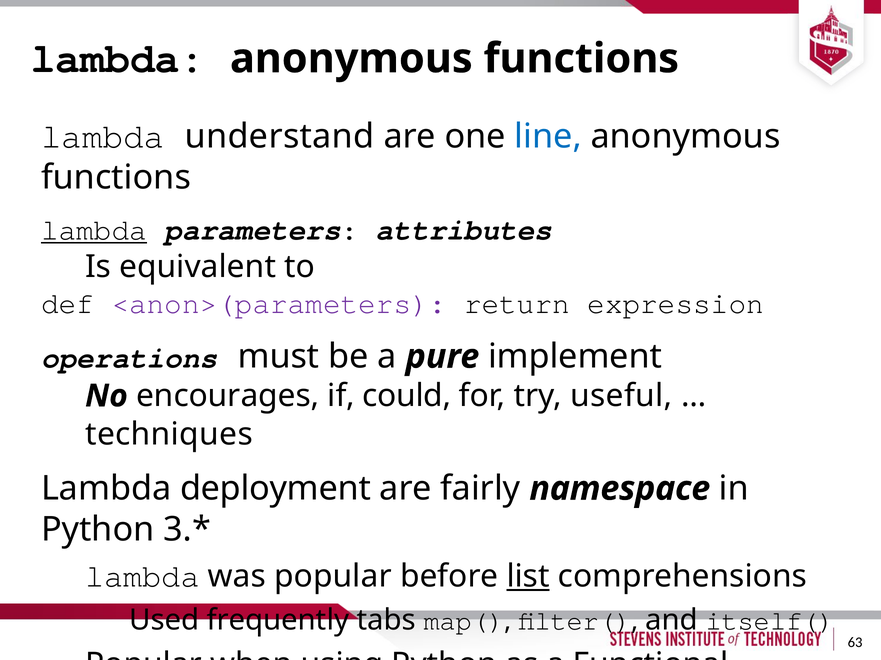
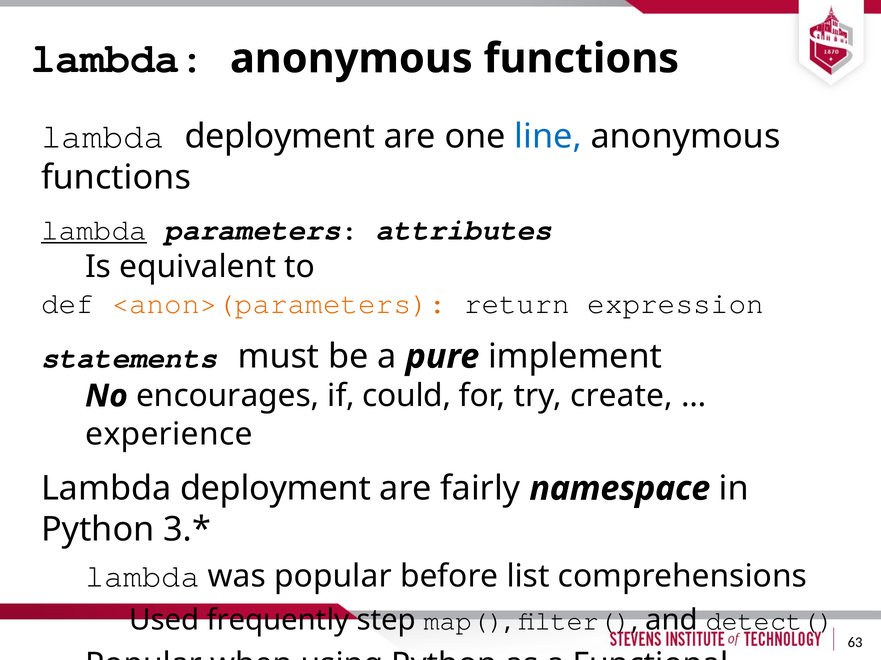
understand: understand -> deployment (280, 137)
<anon>(parameters colour: purple -> orange (279, 304)
operations: operations -> statements (129, 359)
useful: useful -> create (622, 396)
techniques: techniques -> experience (169, 435)
list underline: present -> none (528, 577)
tabs: tabs -> step (386, 621)
itself(: itself( -> detect( (770, 622)
